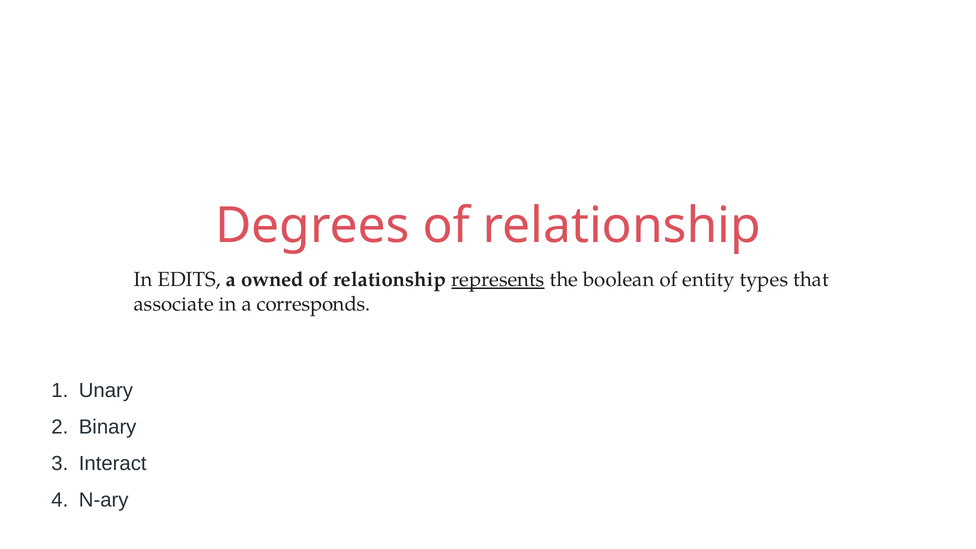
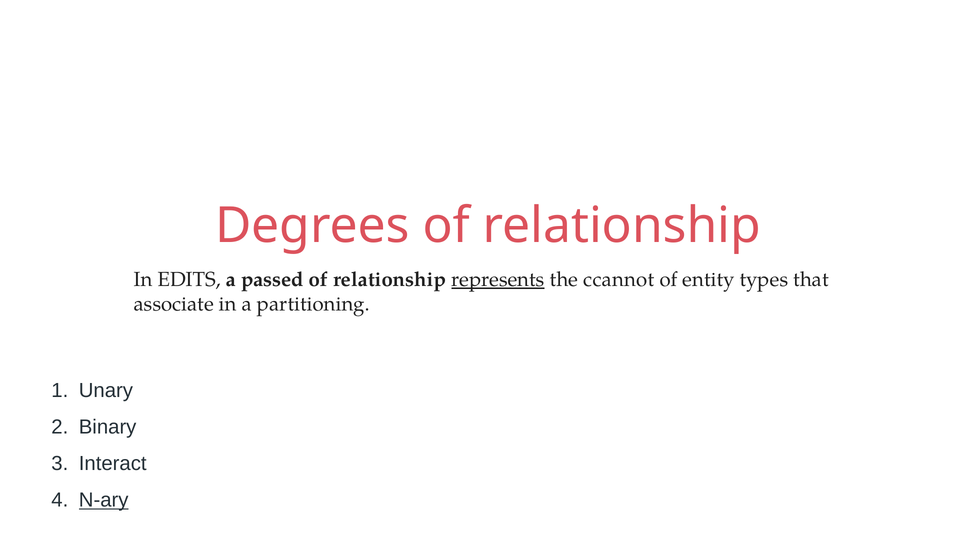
owned: owned -> passed (272, 280)
boolean: boolean -> ccannot (619, 280)
corresponds: corresponds -> partitioning (313, 304)
N-ary underline: none -> present (104, 500)
